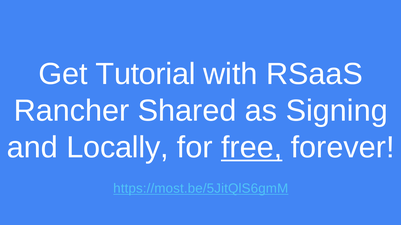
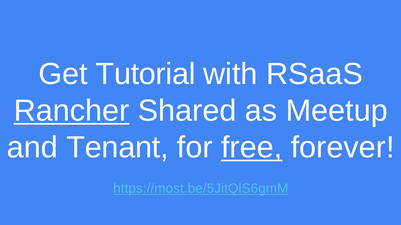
Rancher underline: none -> present (72, 111)
Signing: Signing -> Meetup (337, 111)
Locally: Locally -> Tenant (118, 148)
